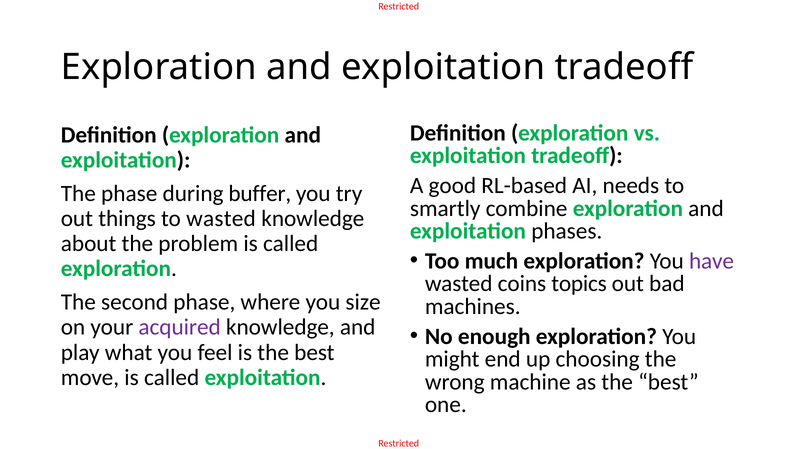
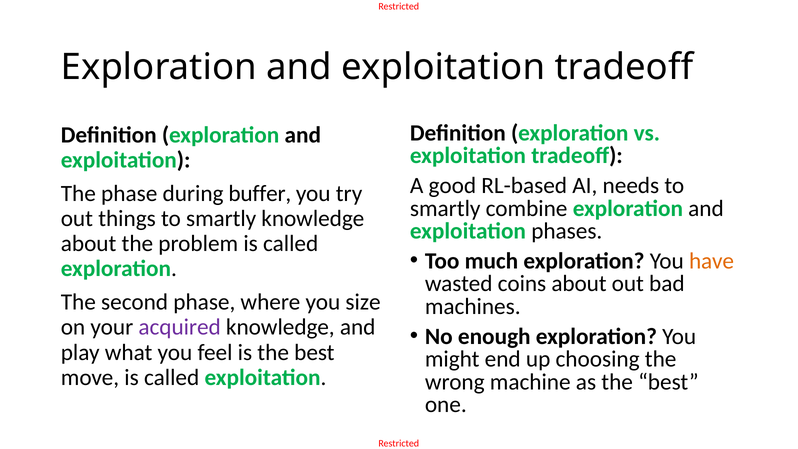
things to wasted: wasted -> smartly (221, 218)
have colour: purple -> orange (712, 261)
coins topics: topics -> about (579, 284)
